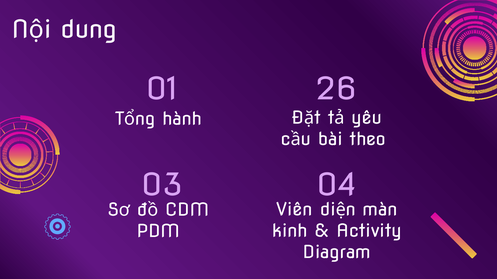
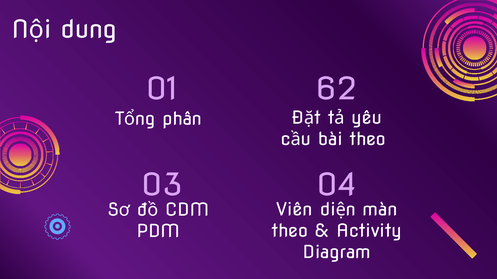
26: 26 -> 62 (336, 89)
hành: hành -> phân (182, 119)
kinh: kinh -> theo (290, 231)
